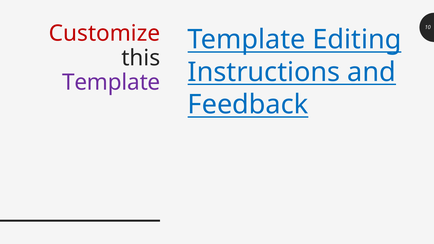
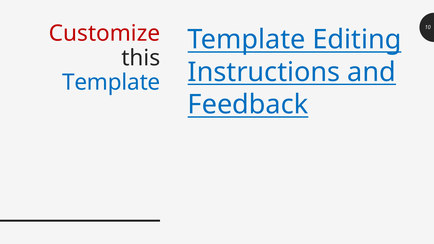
Template colour: purple -> blue (111, 82)
